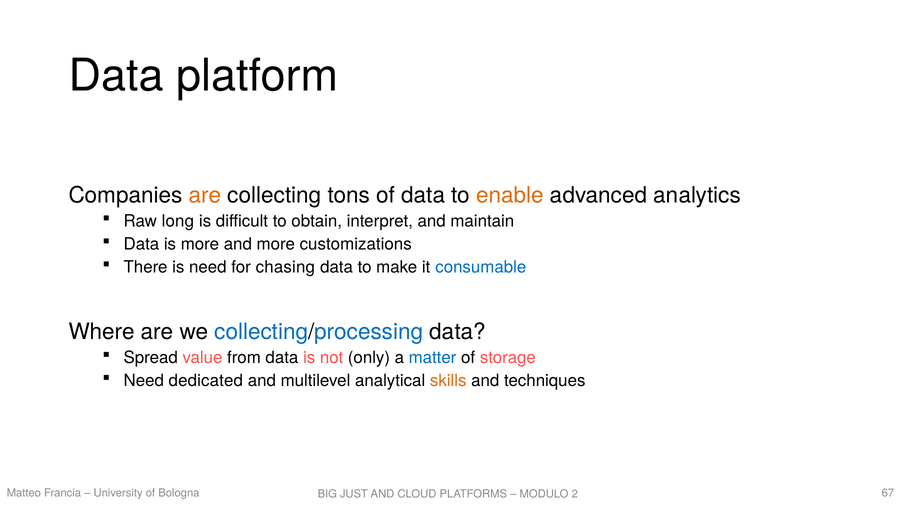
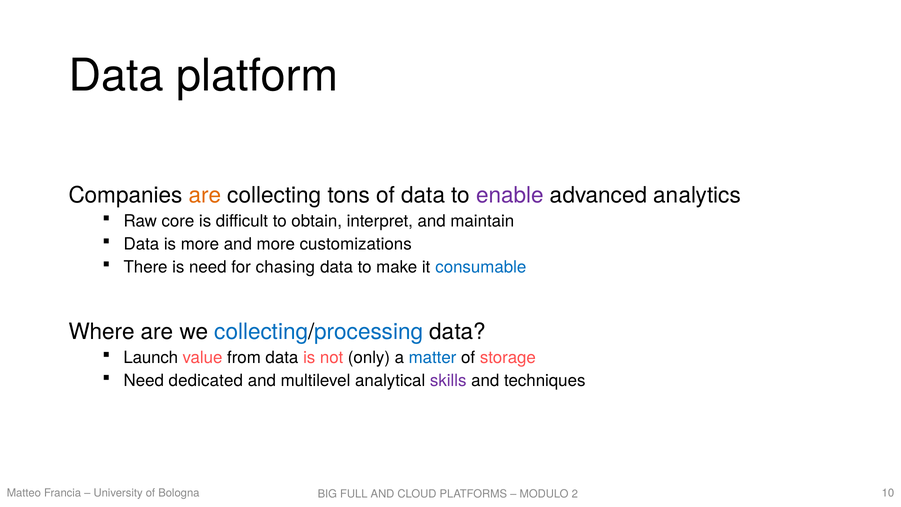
enable colour: orange -> purple (510, 195)
long: long -> core (178, 221)
Spread: Spread -> Launch (151, 357)
skills colour: orange -> purple (448, 380)
67: 67 -> 10 (888, 493)
JUST: JUST -> FULL (354, 494)
